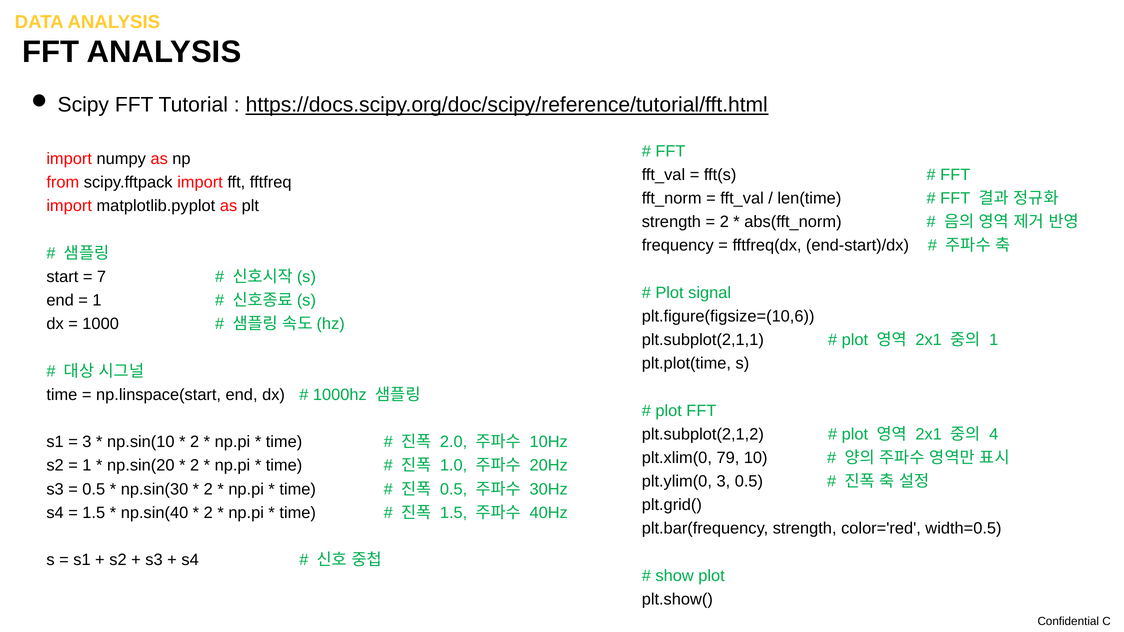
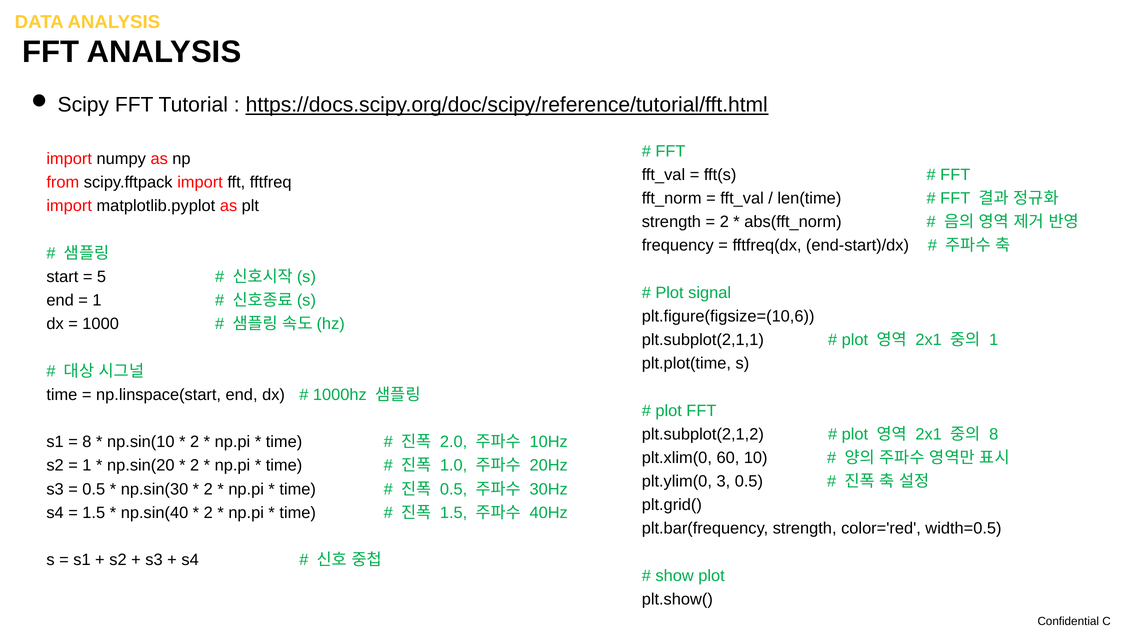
7: 7 -> 5 (101, 277)
4: 4 -> 8 (994, 434)
3: 3 -> 8 (87, 442)
79: 79 -> 60 (728, 458)
